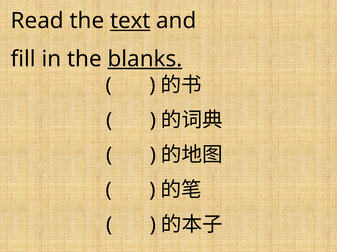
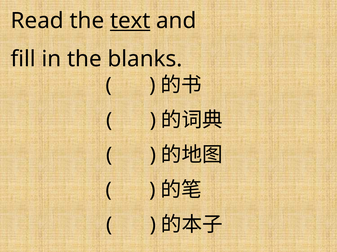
blanks underline: present -> none (145, 59)
